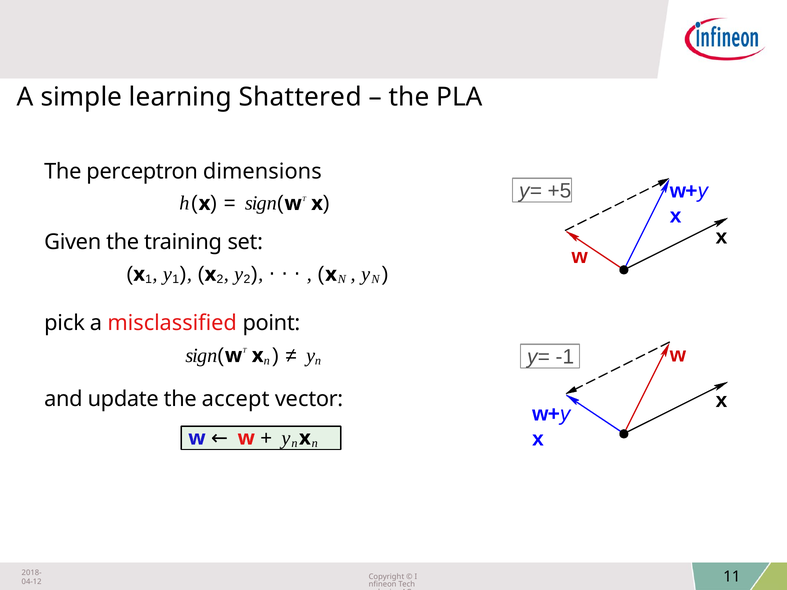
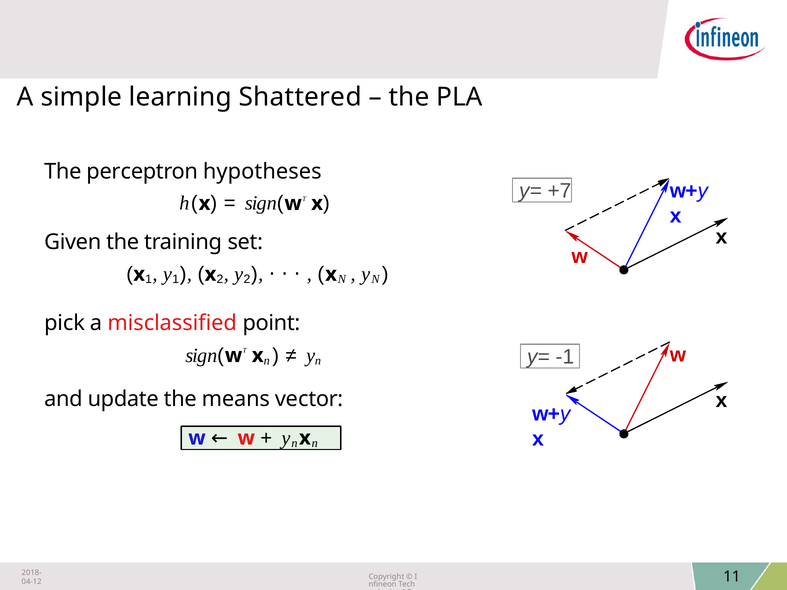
dimensions: dimensions -> hypotheses (262, 172)
+5: +5 -> +7 (559, 191)
accept: accept -> means (236, 399)
